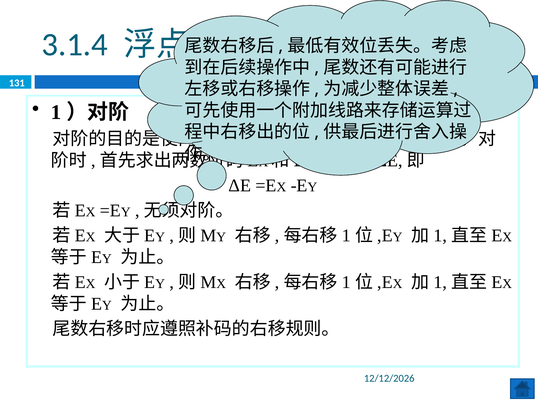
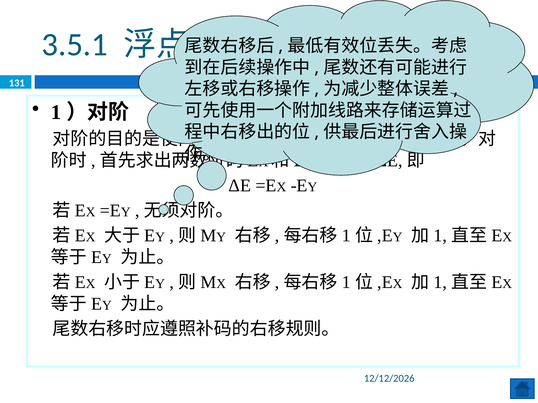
3.1.4: 3.1.4 -> 3.5.1 (75, 45)
